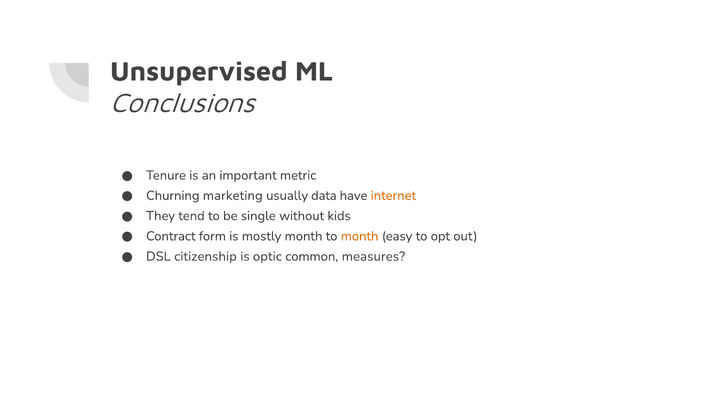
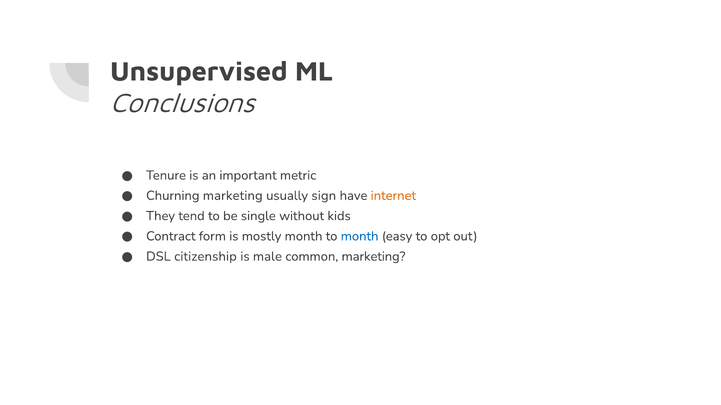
data: data -> sign (324, 196)
month colour: orange -> blue (360, 236)
optic: optic -> male (267, 257)
common measures: measures -> marketing (374, 257)
